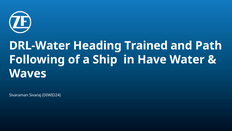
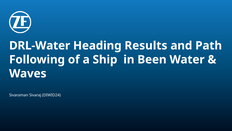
Trained: Trained -> Results (146, 45)
Have: Have -> Been (152, 59)
